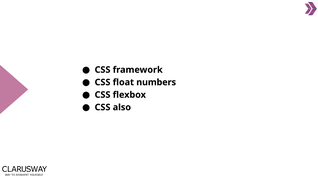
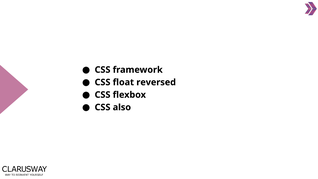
numbers: numbers -> reversed (156, 82)
